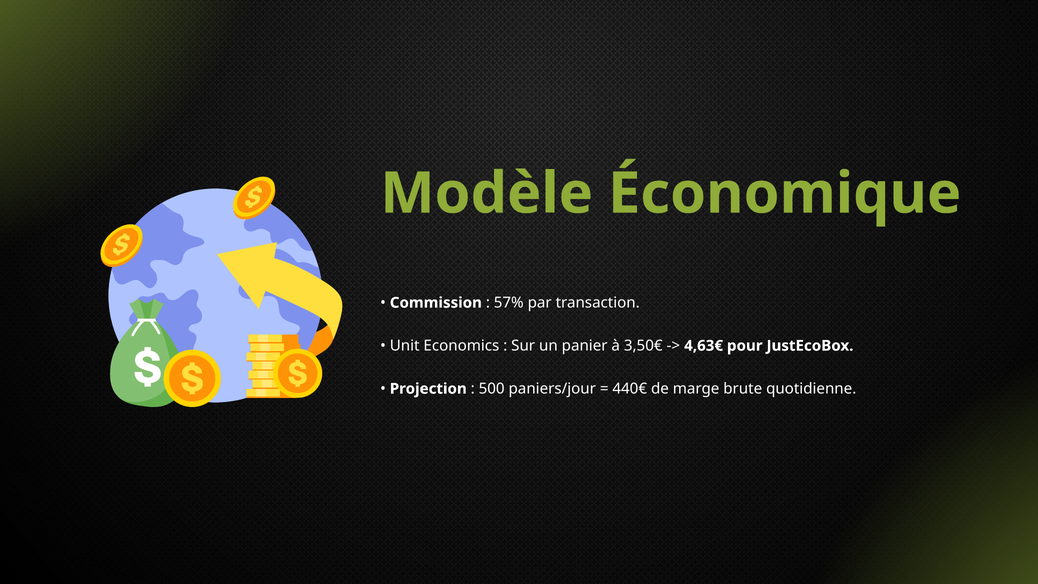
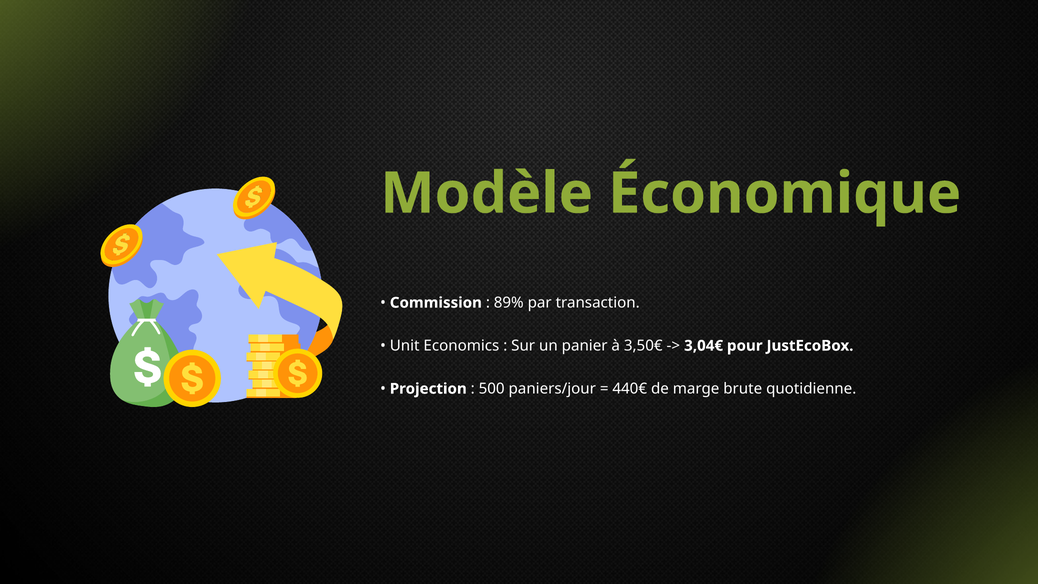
57%: 57% -> 89% (509, 303)
4,63€: 4,63€ -> 3,04€ (704, 346)
